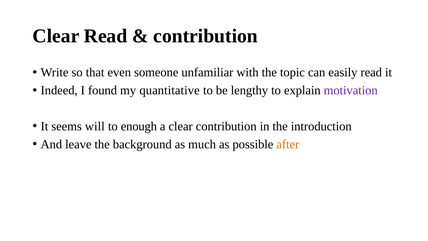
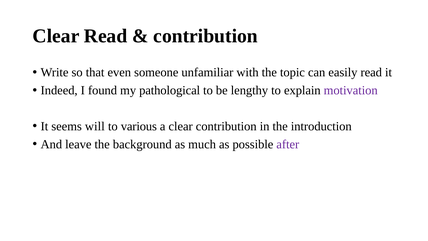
quantitative: quantitative -> pathological (170, 90)
enough: enough -> various (139, 126)
after colour: orange -> purple (288, 144)
